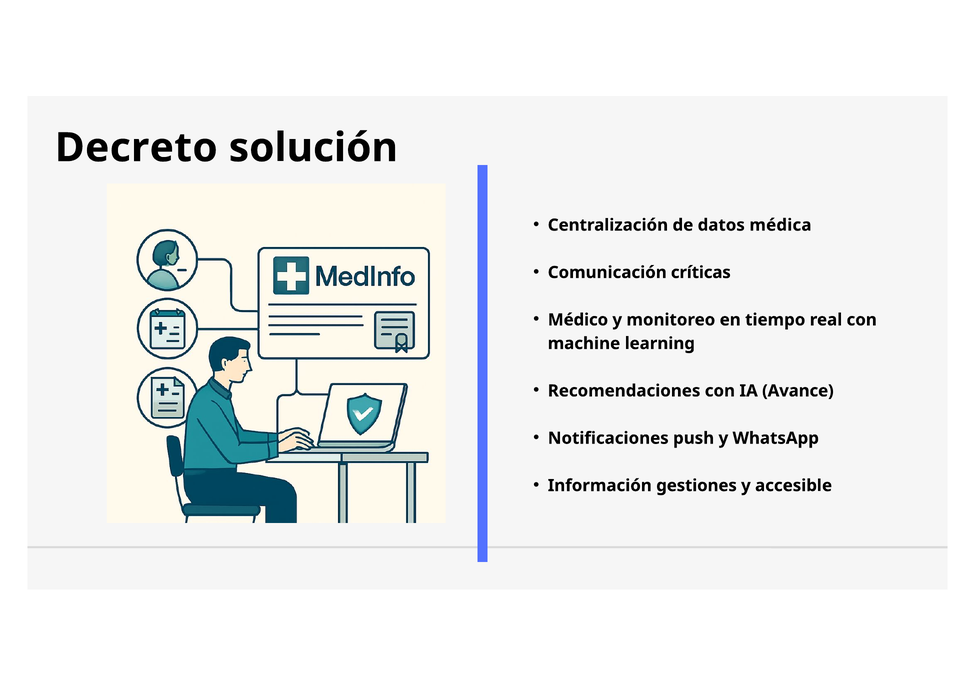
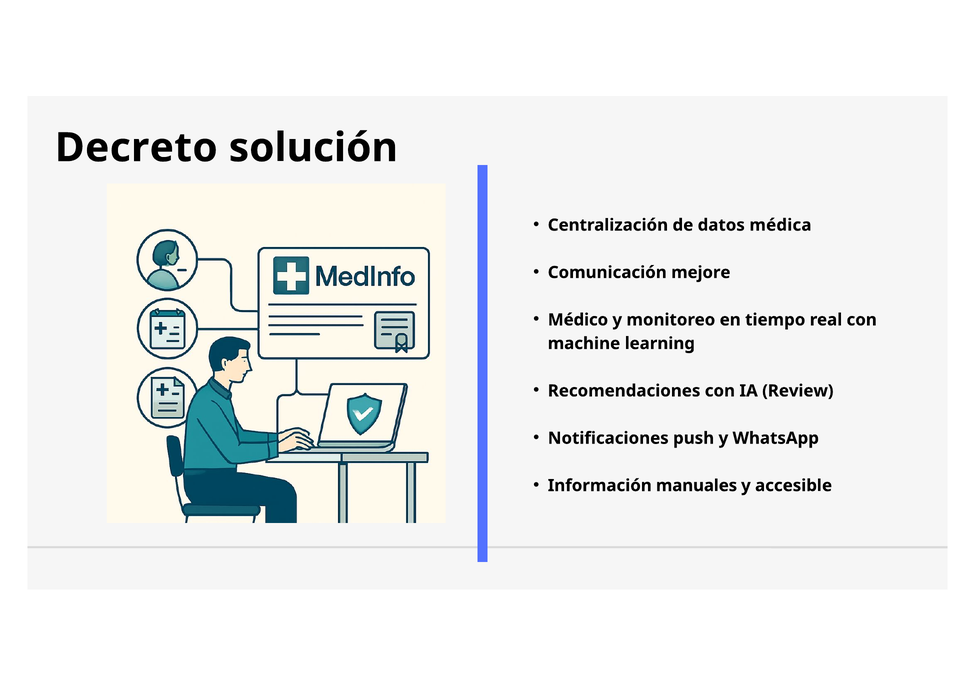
críticas: críticas -> mejore (701, 273)
Avance: Avance -> Review (798, 391)
gestiones: gestiones -> manuales (697, 486)
